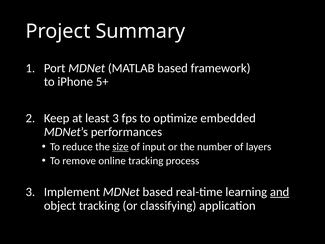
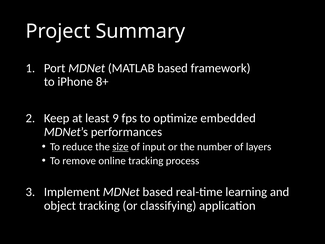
5+: 5+ -> 8+ (102, 82)
least 3: 3 -> 9 (116, 118)
and underline: present -> none (280, 192)
